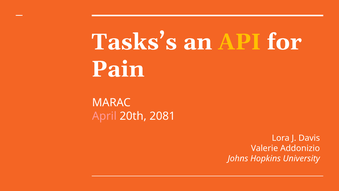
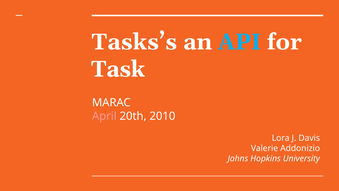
API colour: yellow -> light blue (239, 42)
Pain: Pain -> Task (118, 69)
2081: 2081 -> 2010 (162, 116)
